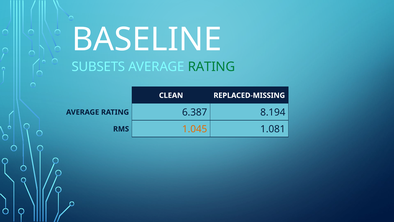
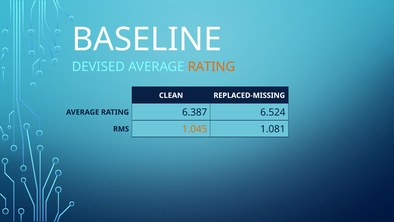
SUBSETS: SUBSETS -> DEVISED (98, 67)
RATING colour: green -> orange (212, 67)
8.194: 8.194 -> 6.524 (273, 112)
